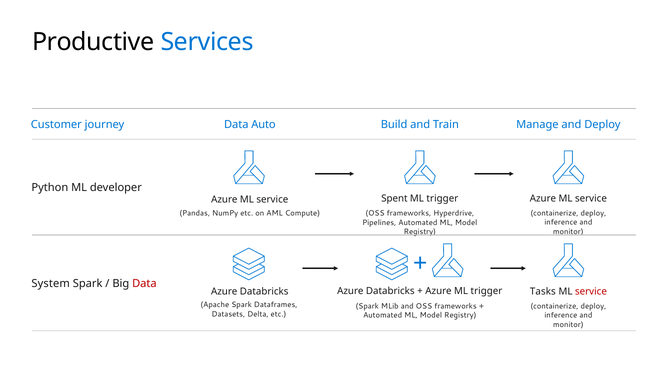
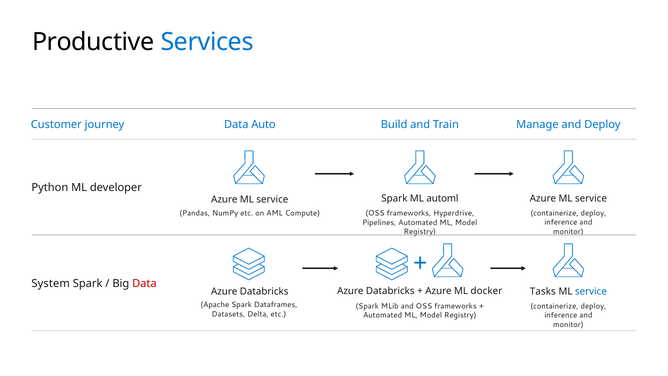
Spent: Spent -> Spark (394, 198)
trigger: trigger -> automl (442, 198)
Azure ML trigger: trigger -> docker (486, 291)
service colour: red -> blue (591, 291)
